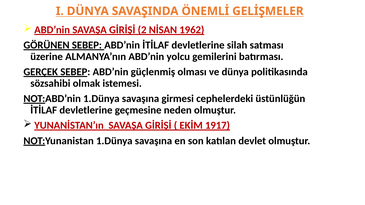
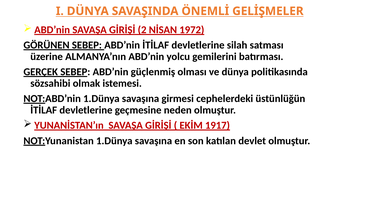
1962: 1962 -> 1972 (192, 30)
